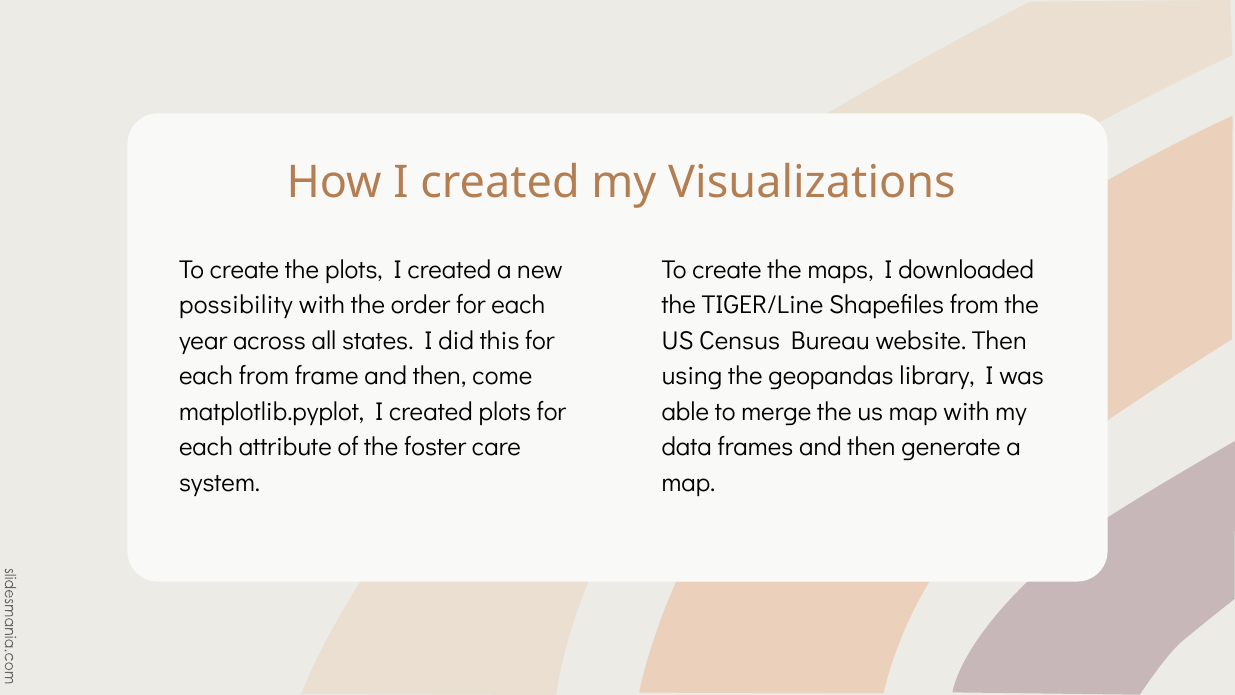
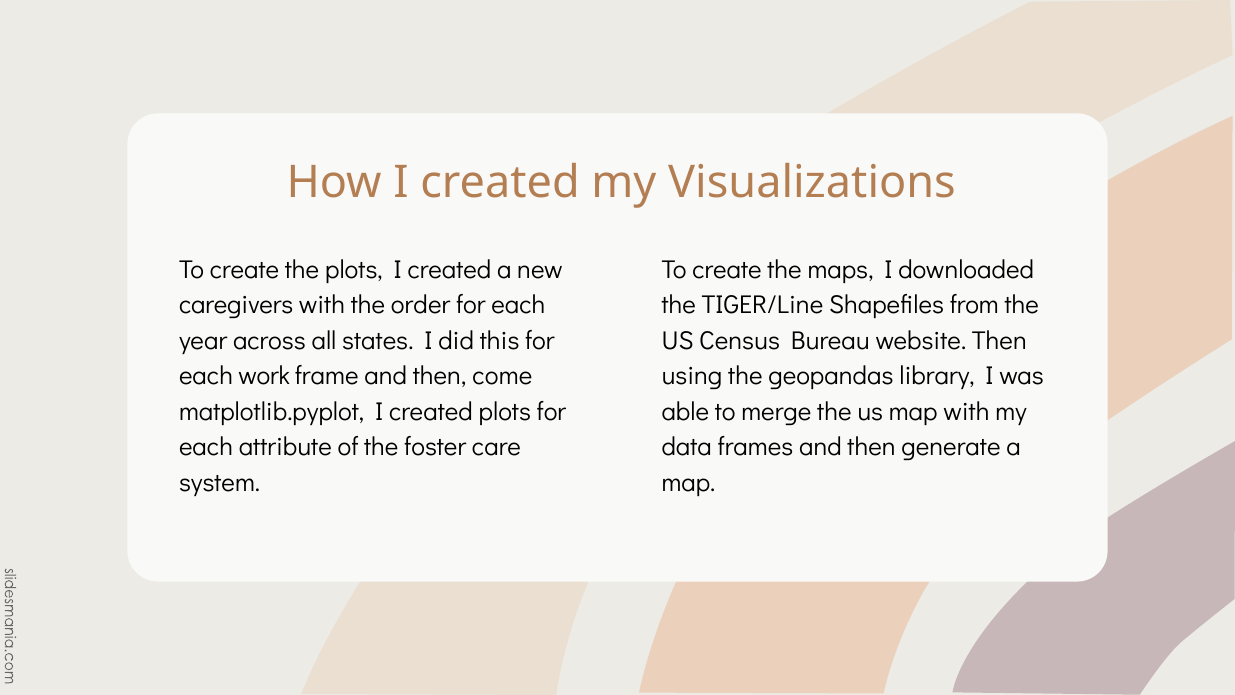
possibility: possibility -> caregivers (236, 305)
each from: from -> work (264, 376)
